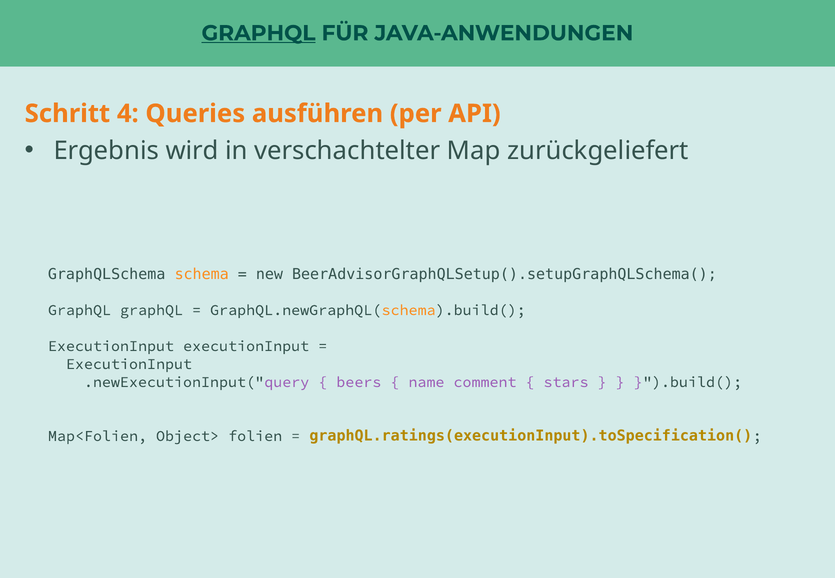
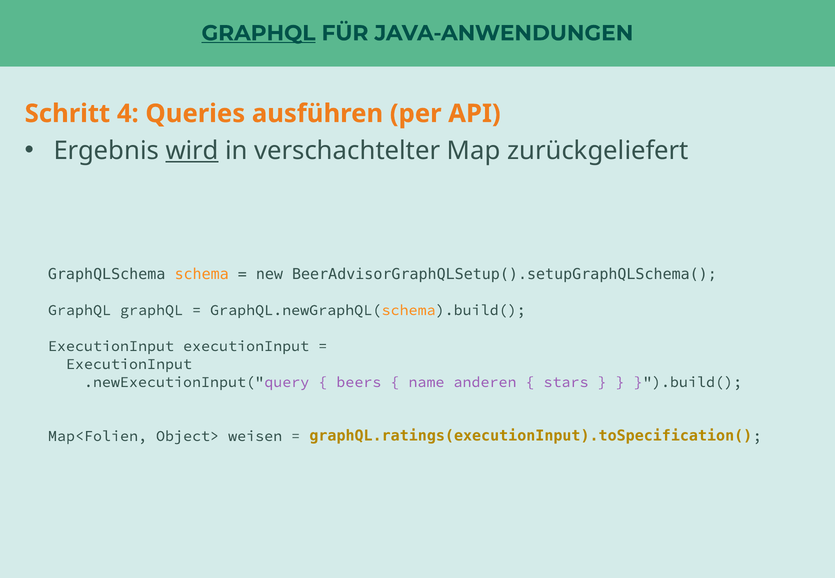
wird underline: none -> present (192, 151)
comment: comment -> anderen (485, 382)
folien: folien -> weisen (255, 436)
